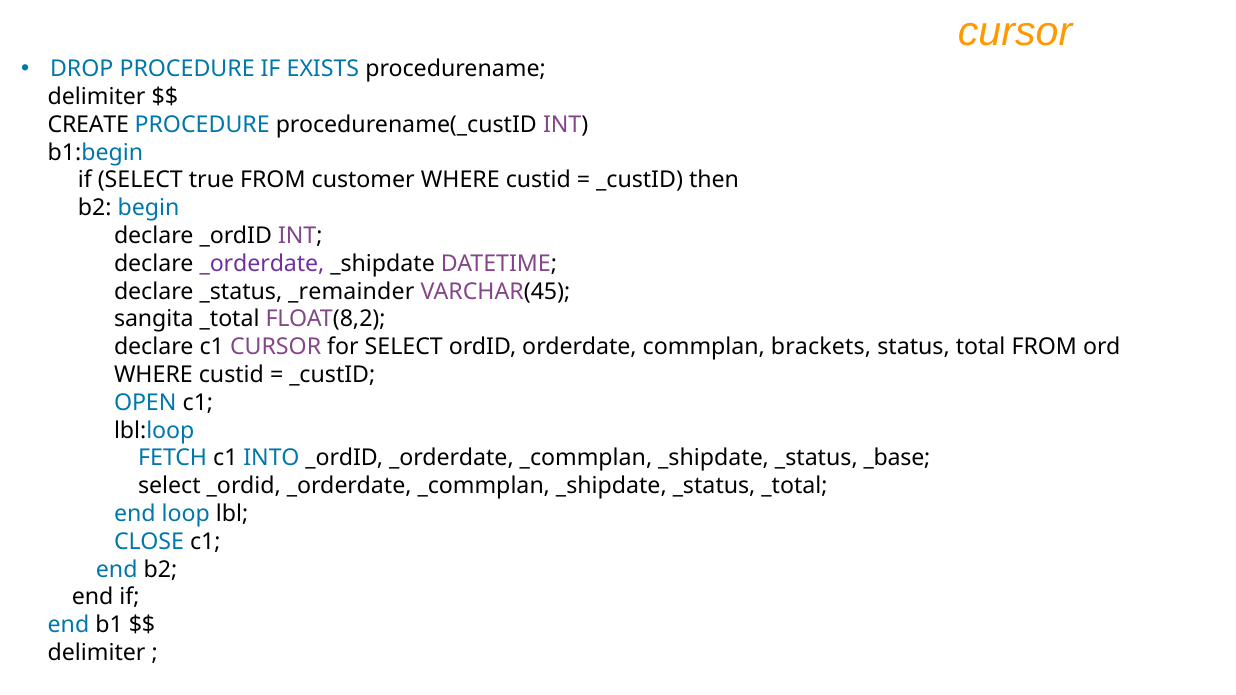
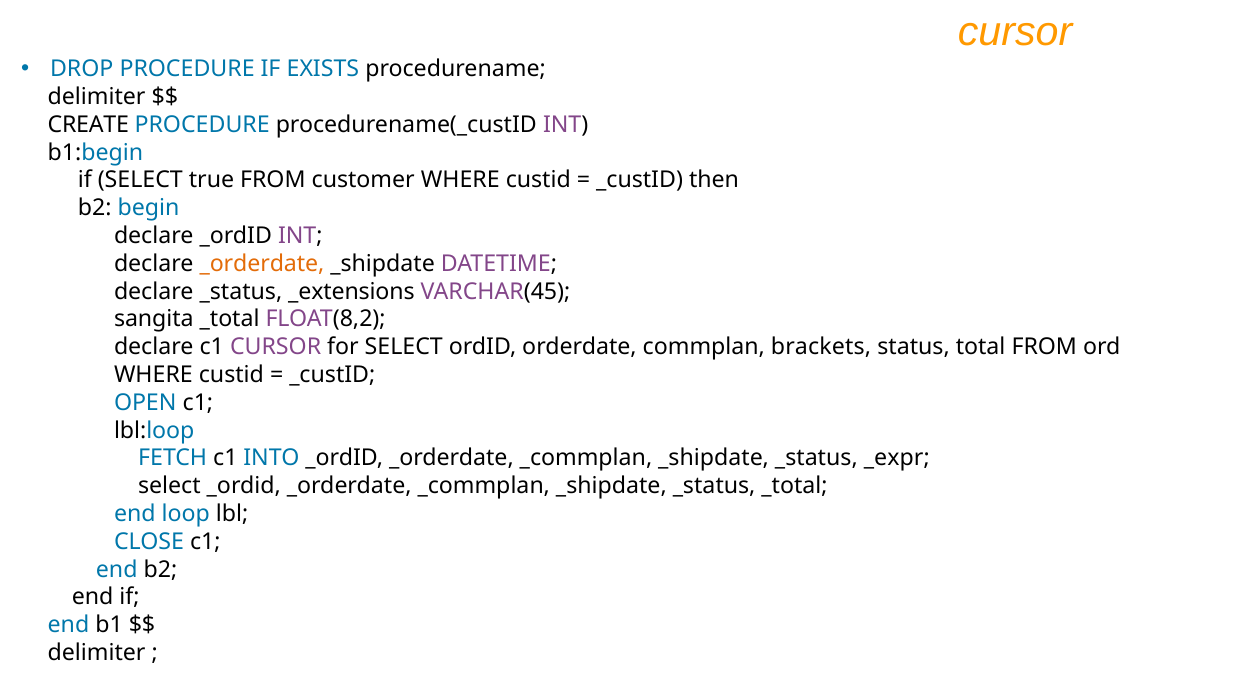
_orderdate colour: purple -> orange (262, 264)
_remainder: _remainder -> _extensions (351, 292)
_base: _base -> _expr (897, 458)
